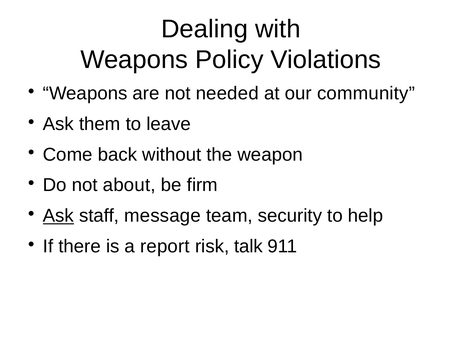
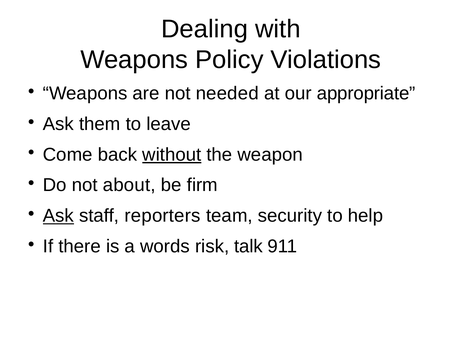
community: community -> appropriate (366, 94)
without underline: none -> present (172, 155)
message: message -> reporters (163, 216)
report: report -> words (165, 247)
